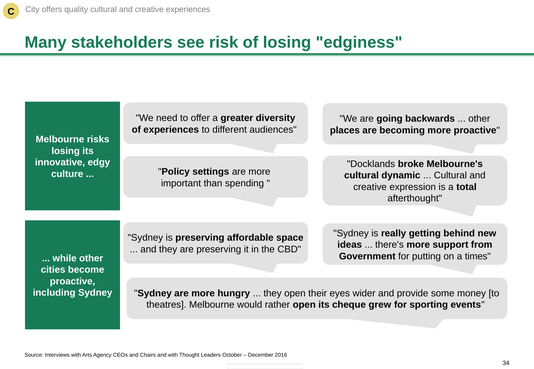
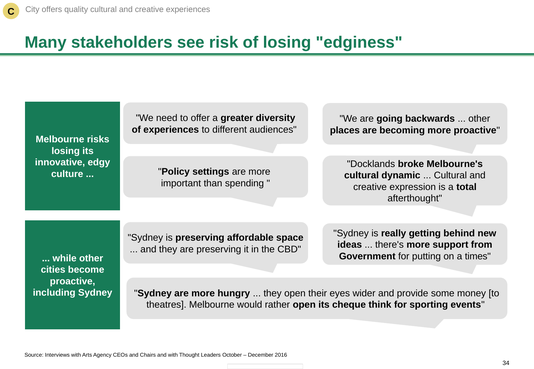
grew: grew -> think (380, 305)
